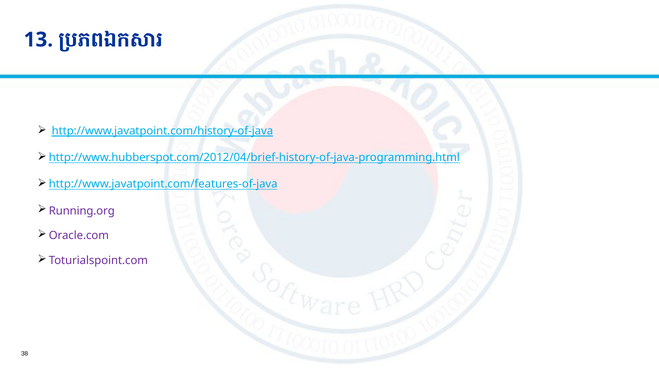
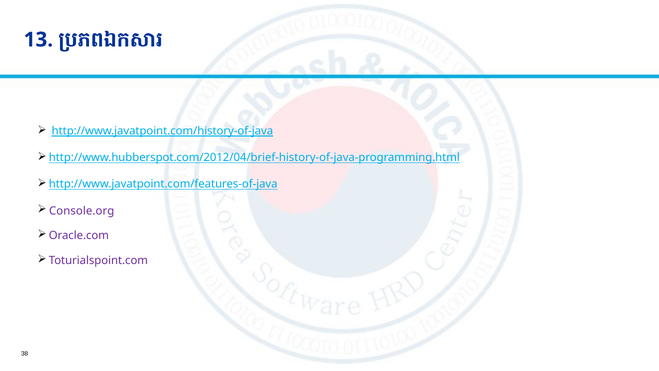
Running.org: Running.org -> Console.org (82, 211)
